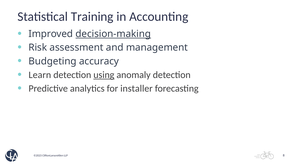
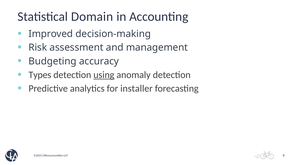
Training: Training -> Domain (92, 17)
decision-making underline: present -> none (113, 34)
Learn: Learn -> Types (40, 75)
